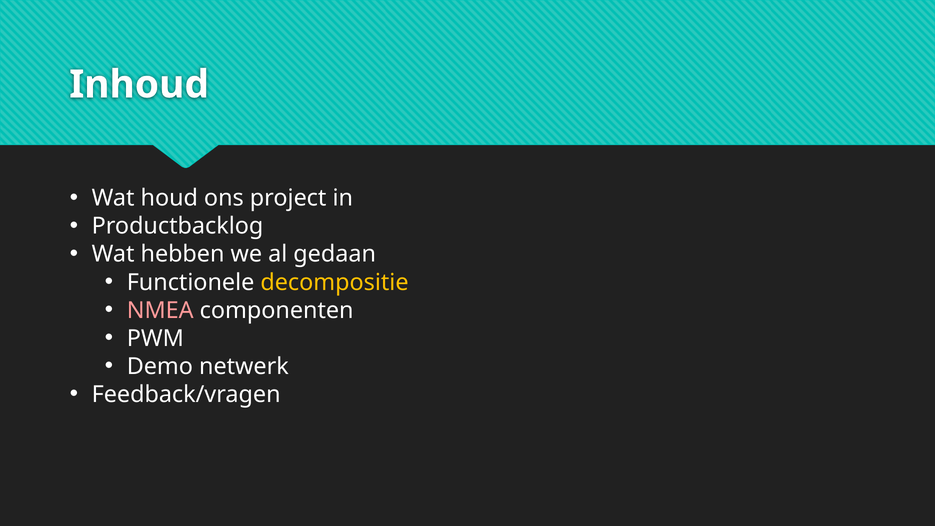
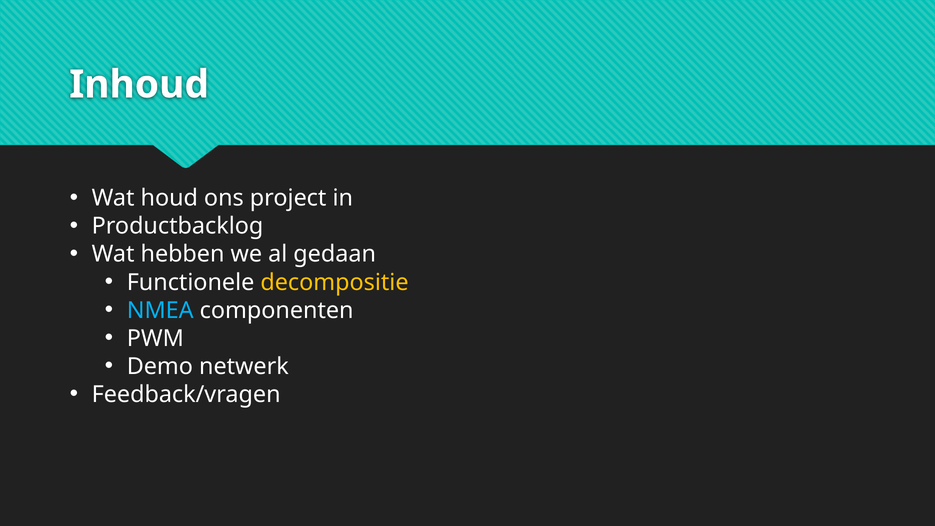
NMEA colour: pink -> light blue (160, 310)
